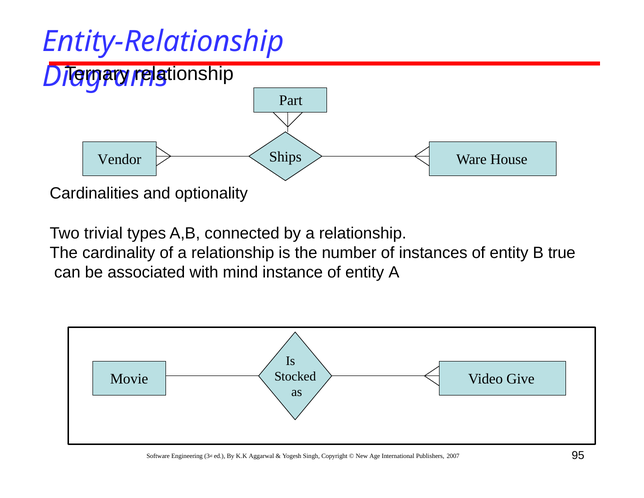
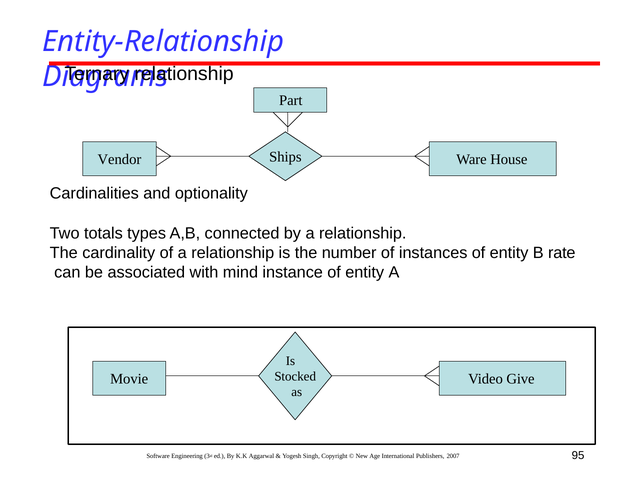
trivial: trivial -> totals (103, 233)
true: true -> rate (562, 253)
